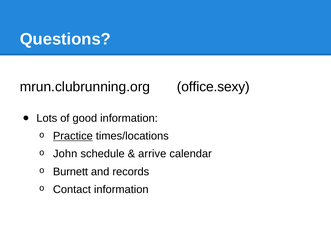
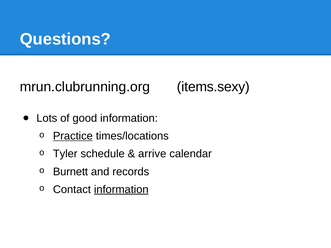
office.sexy: office.sexy -> items.sexy (213, 87)
John: John -> Tyler (65, 154)
information underline: none -> present (121, 190)
